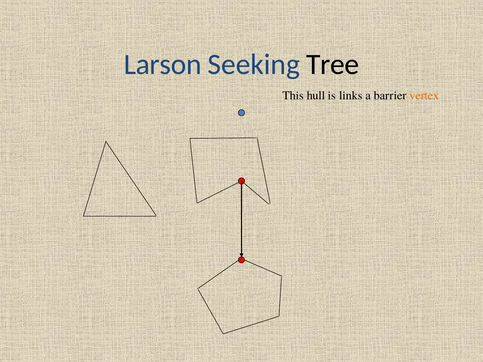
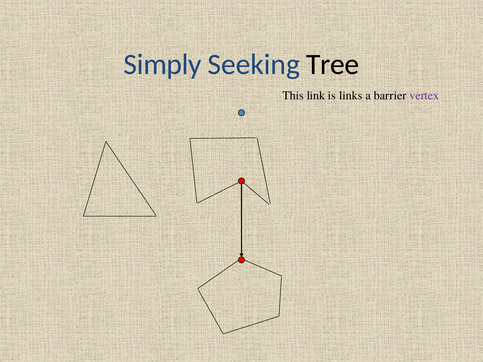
Larson: Larson -> Simply (163, 64)
hull: hull -> link (316, 96)
vertex colour: orange -> purple (424, 96)
